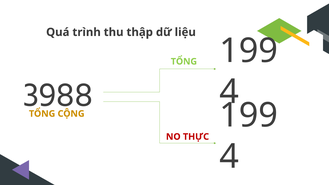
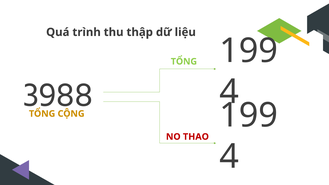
THỰC: THỰC -> THAO (196, 137)
